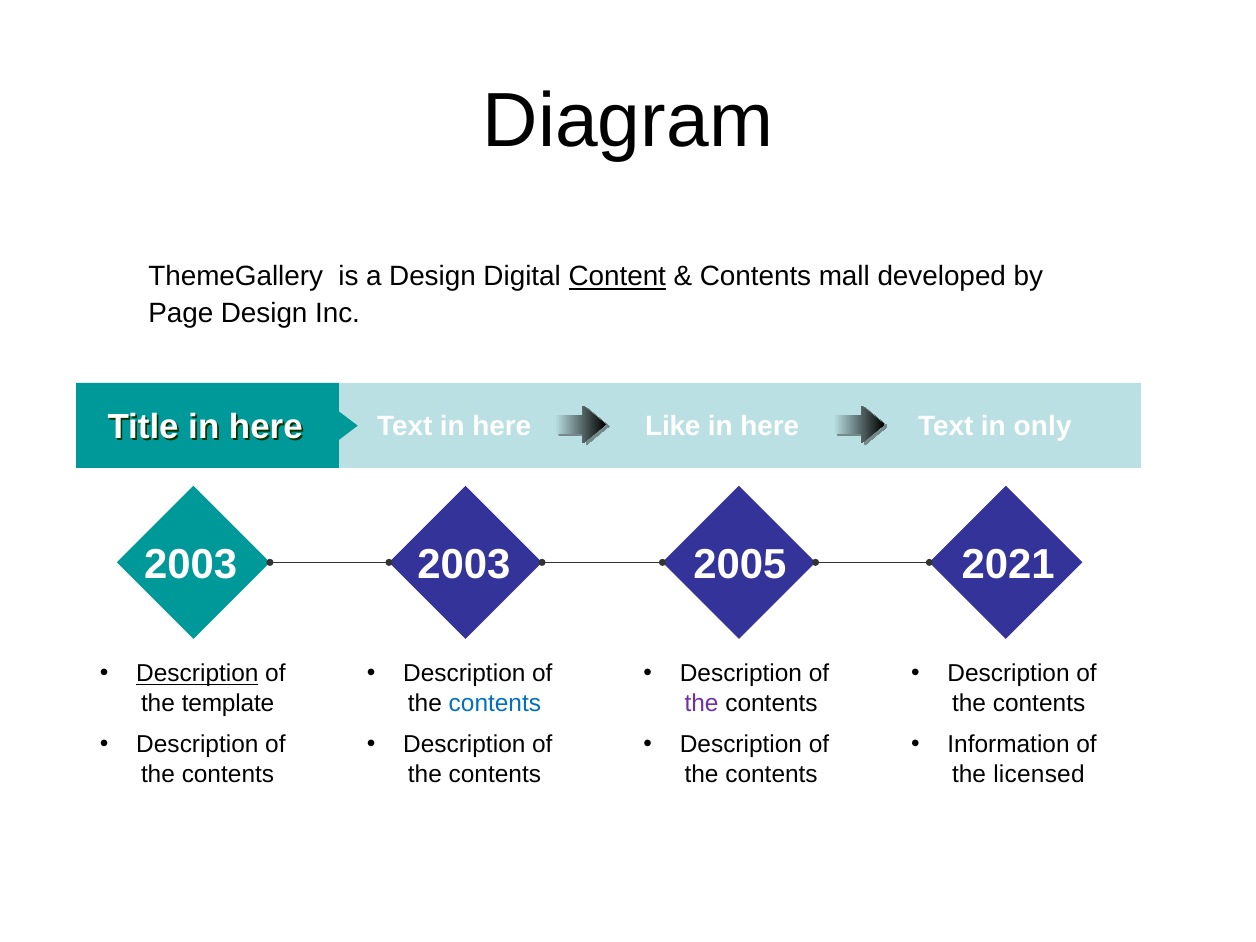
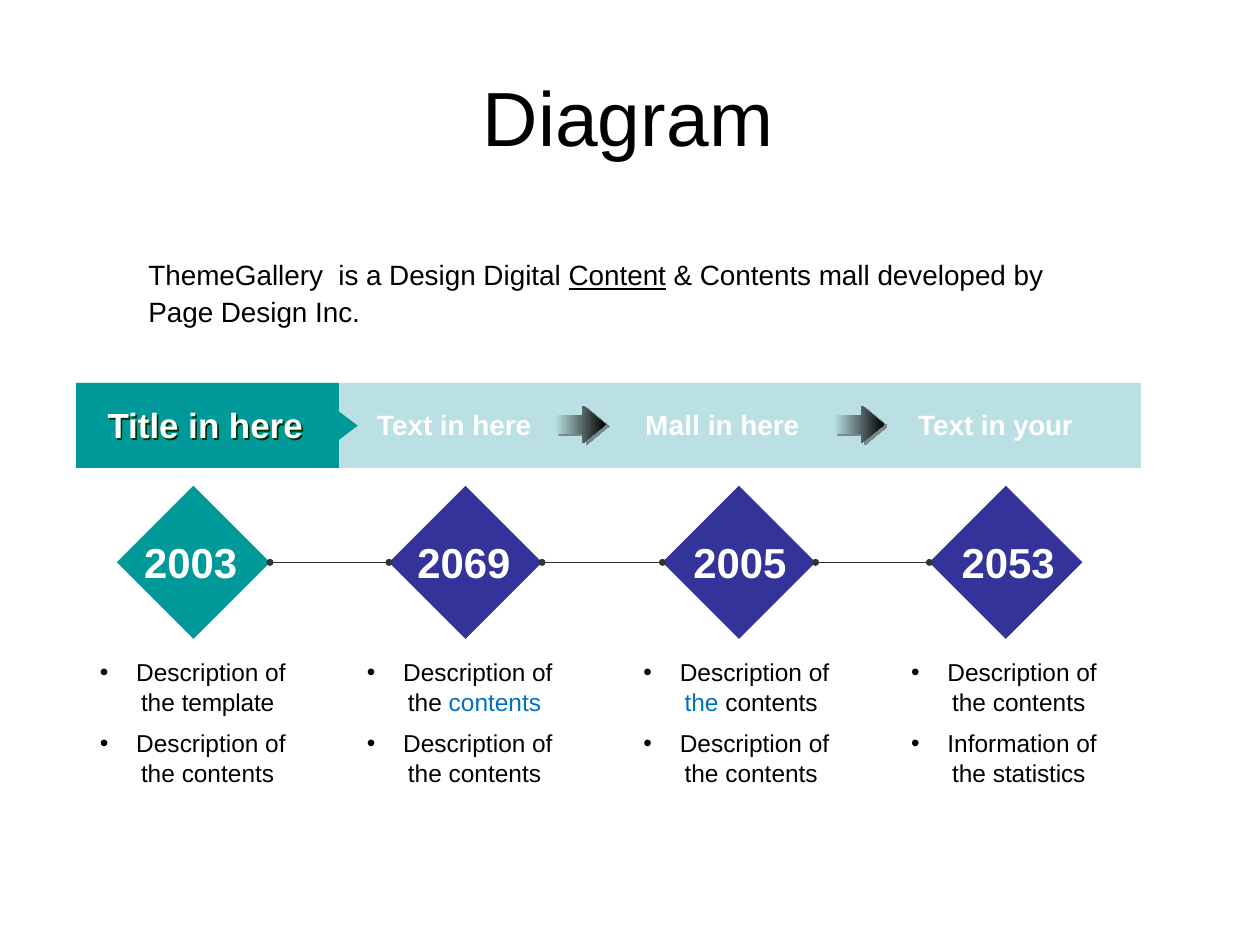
Like: Like -> Mall (673, 426)
only: only -> your (1043, 426)
2003 2003: 2003 -> 2069 (464, 565)
2021: 2021 -> 2053 (1008, 565)
Description underline: present -> none (197, 674)
the colour: purple -> blue (702, 703)
licensed: licensed -> statistics (1039, 774)
